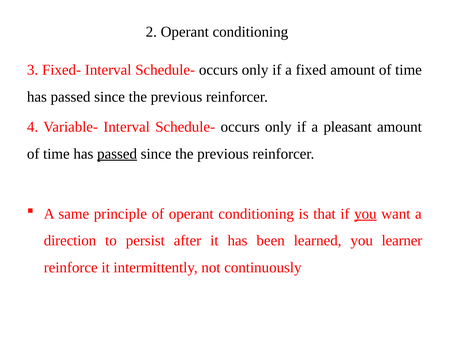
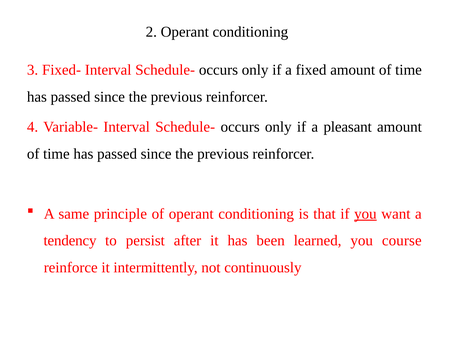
passed underline: present -> none (117, 154)
direction: direction -> tendency (70, 241)
learner: learner -> course (402, 241)
